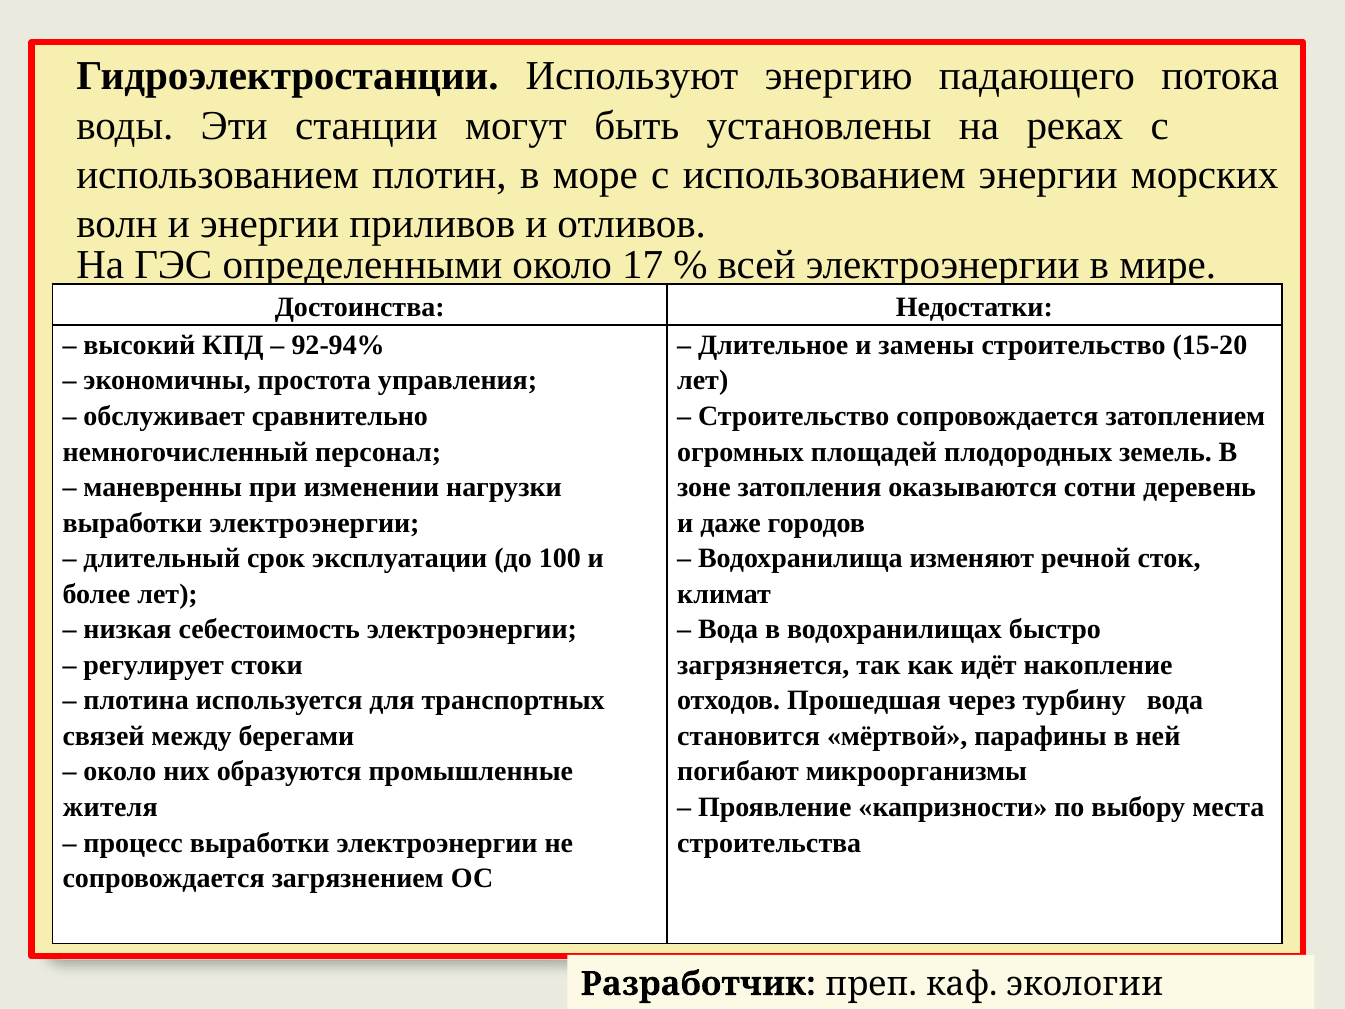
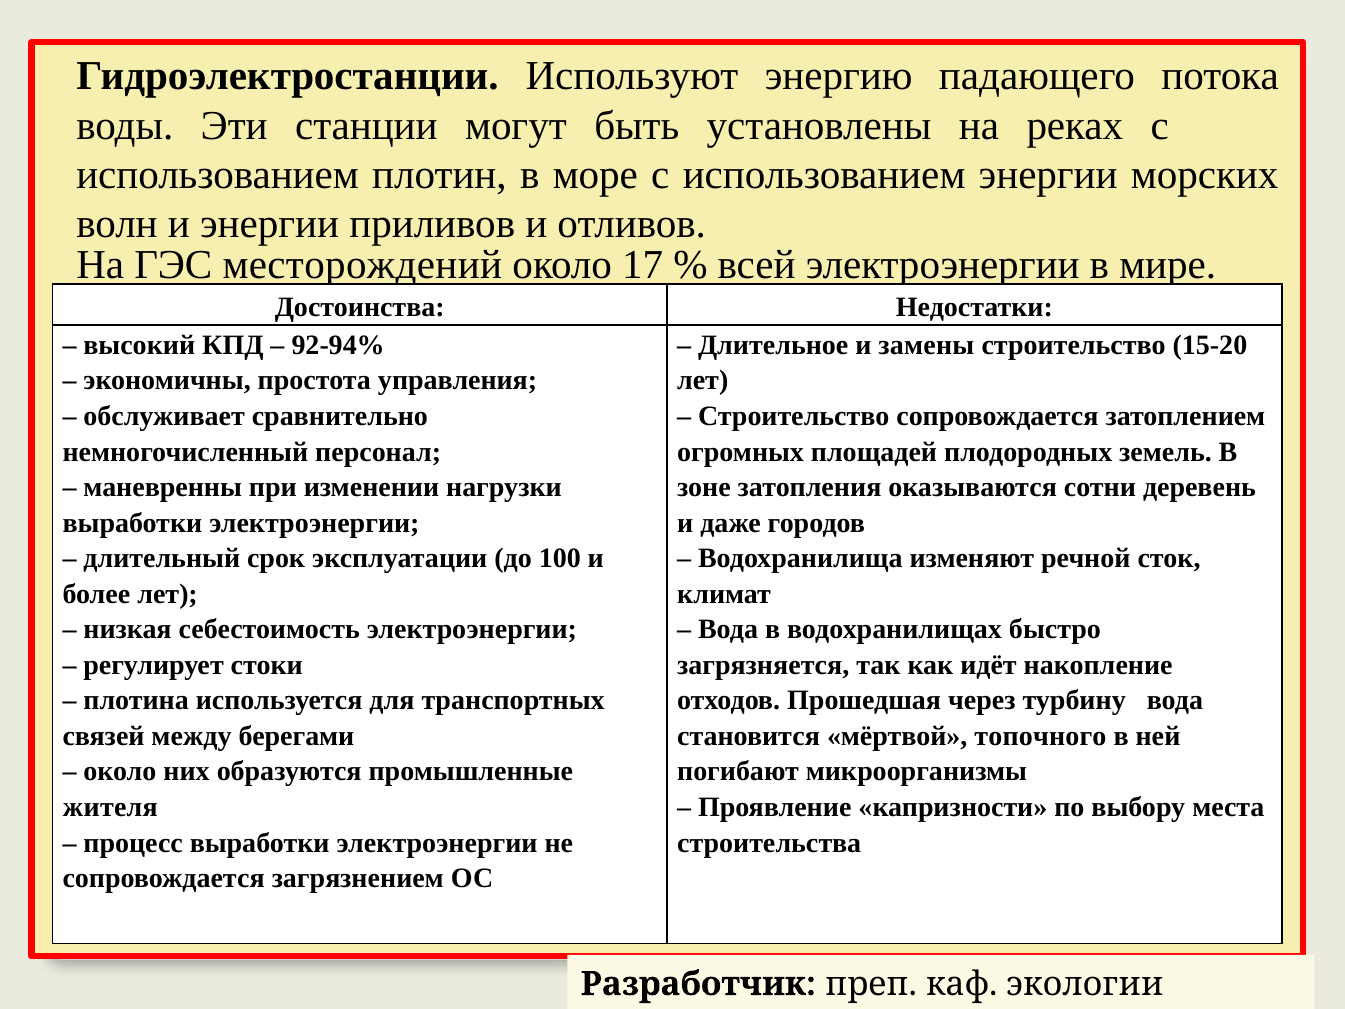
определенными: определенными -> месторождений (362, 265)
парафины: парафины -> топочного (1040, 736)
